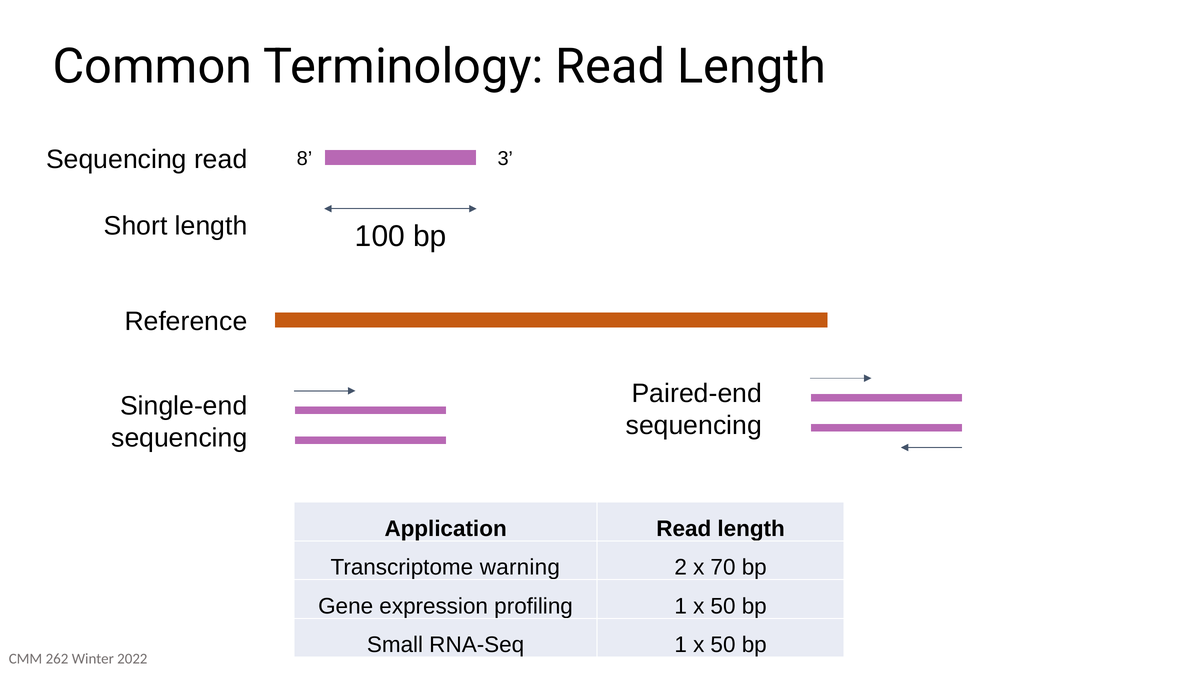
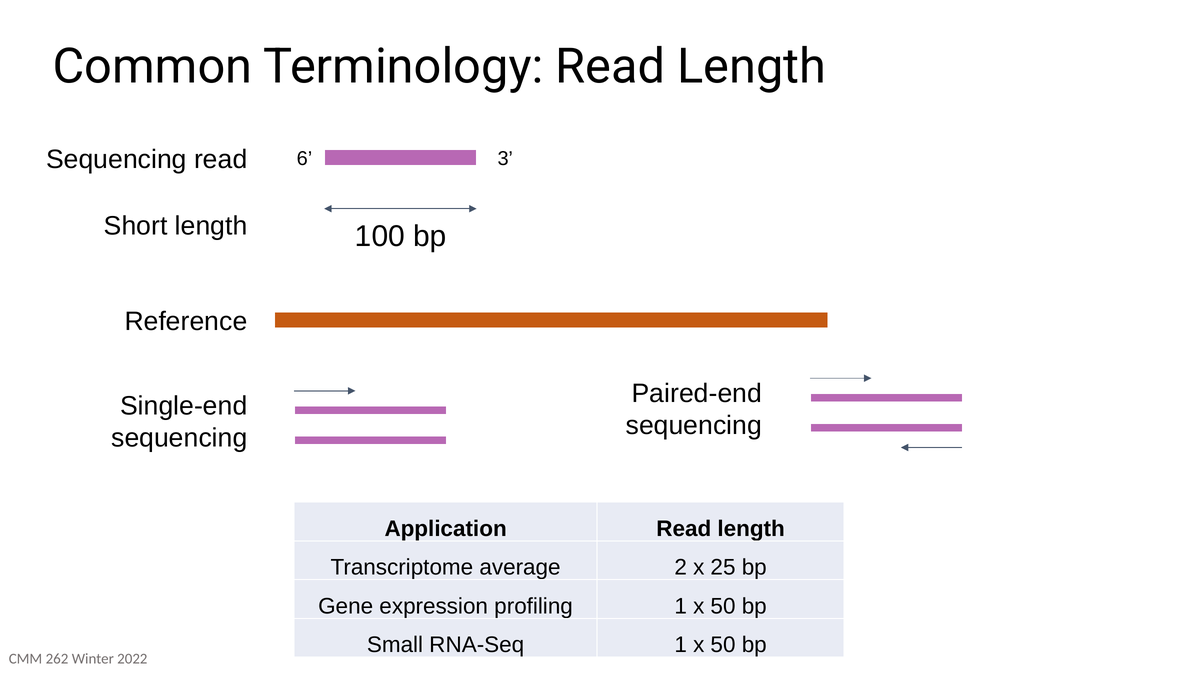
8: 8 -> 6 (304, 159)
warning: warning -> average (520, 567)
70: 70 -> 25 (723, 567)
